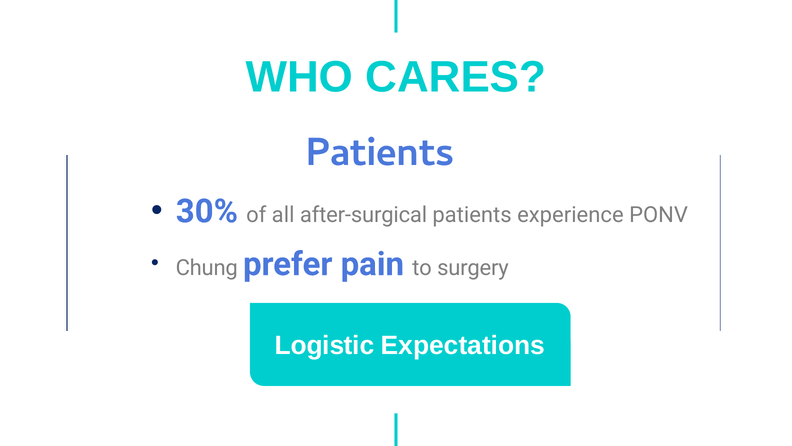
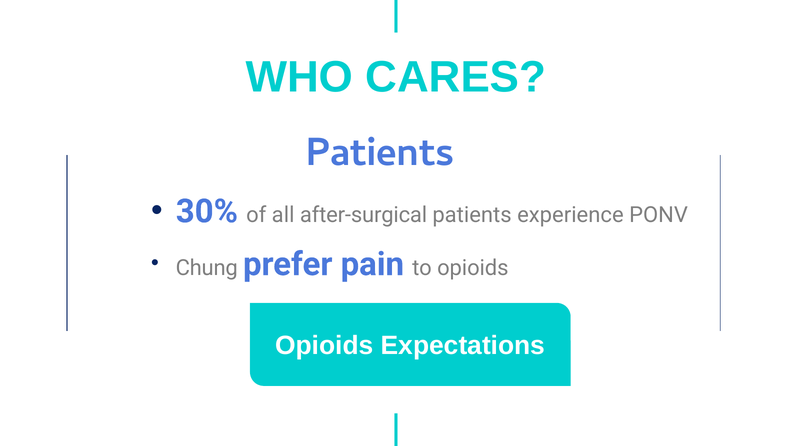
to surgery: surgery -> opioids (473, 268)
Logistic: Logistic -> Opioids (324, 345)
